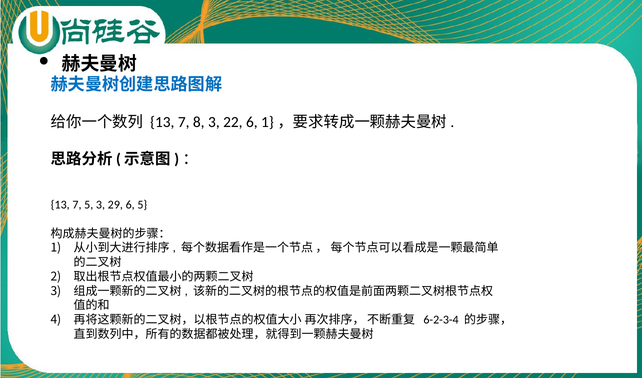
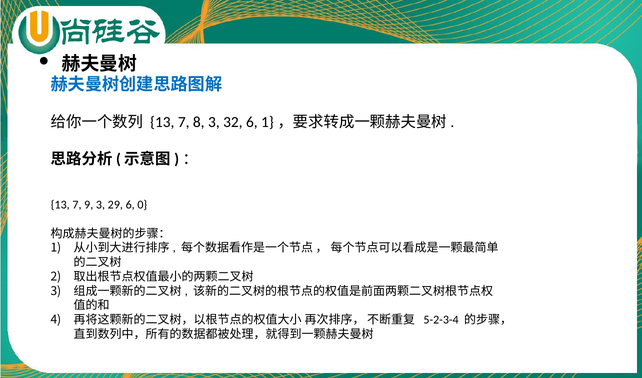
22: 22 -> 32 (233, 122)
7 5: 5 -> 9 (89, 205)
6 5: 5 -> 0 (142, 205)
6-2-3-4: 6-2-3-4 -> 5-2-3-4 (441, 320)
